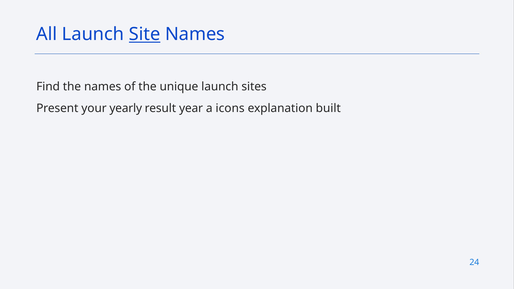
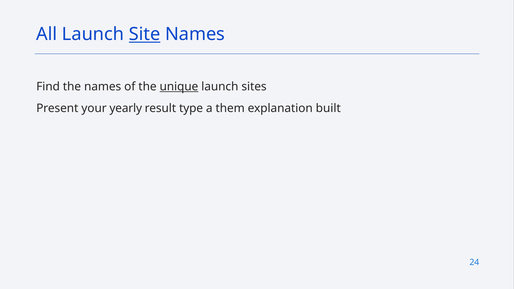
unique underline: none -> present (179, 87)
year: year -> type (191, 108)
icons: icons -> them (230, 108)
